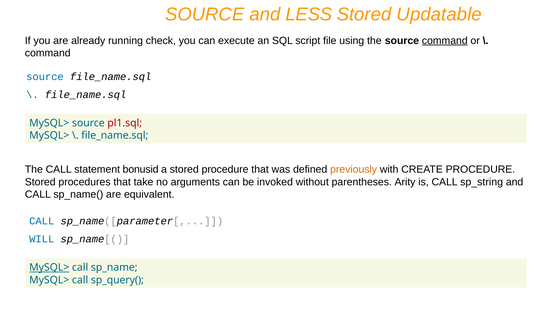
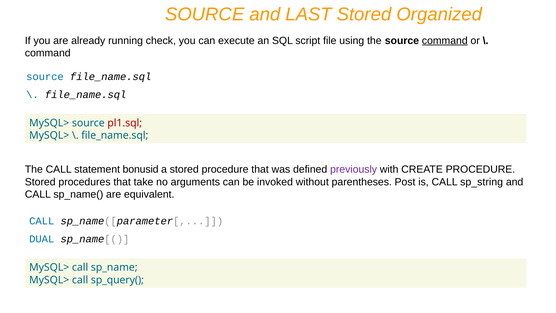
LESS: LESS -> LAST (309, 14)
Updatable: Updatable -> Organized (439, 14)
previously colour: orange -> purple (354, 169)
Arity: Arity -> Post (405, 182)
WILL: WILL -> DUAL (42, 239)
MySQL> underline: present -> none (49, 267)
